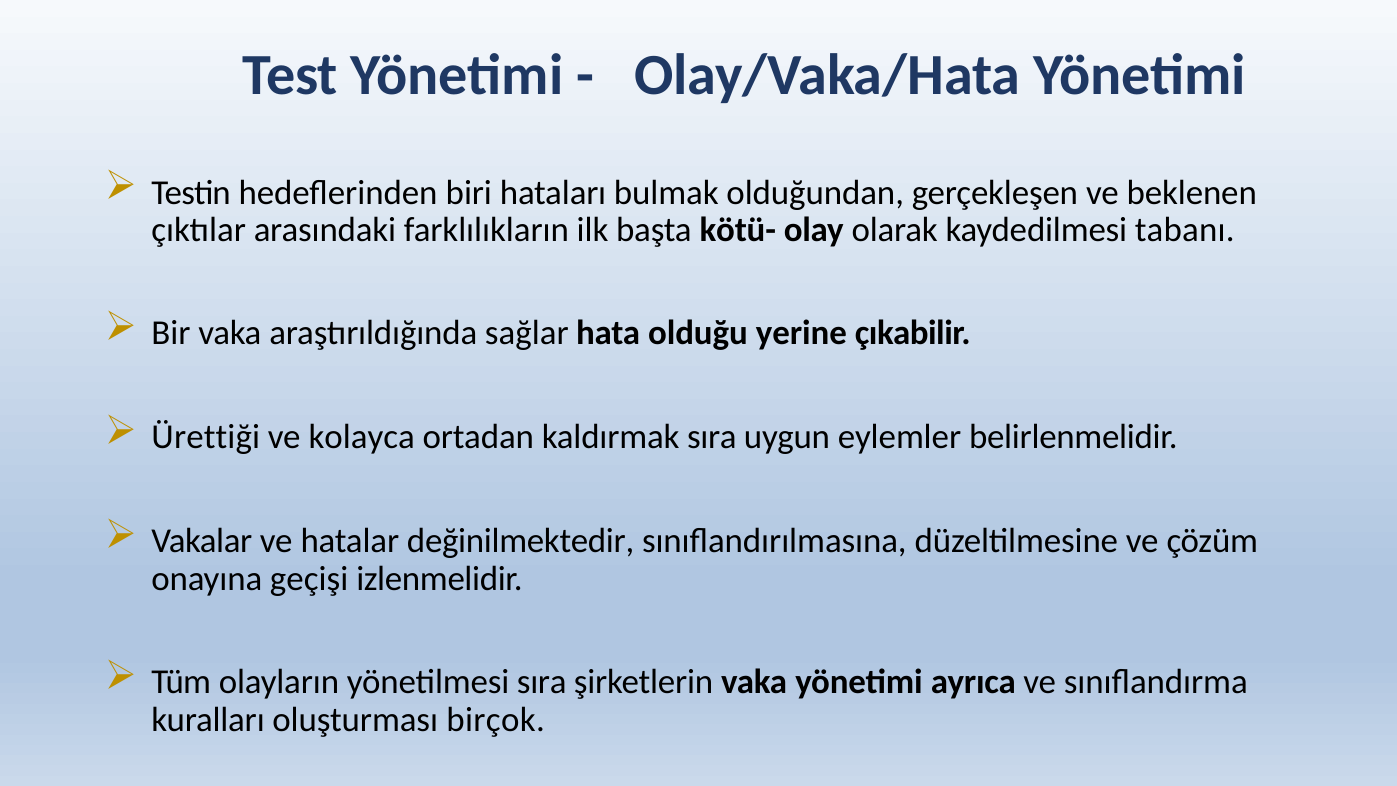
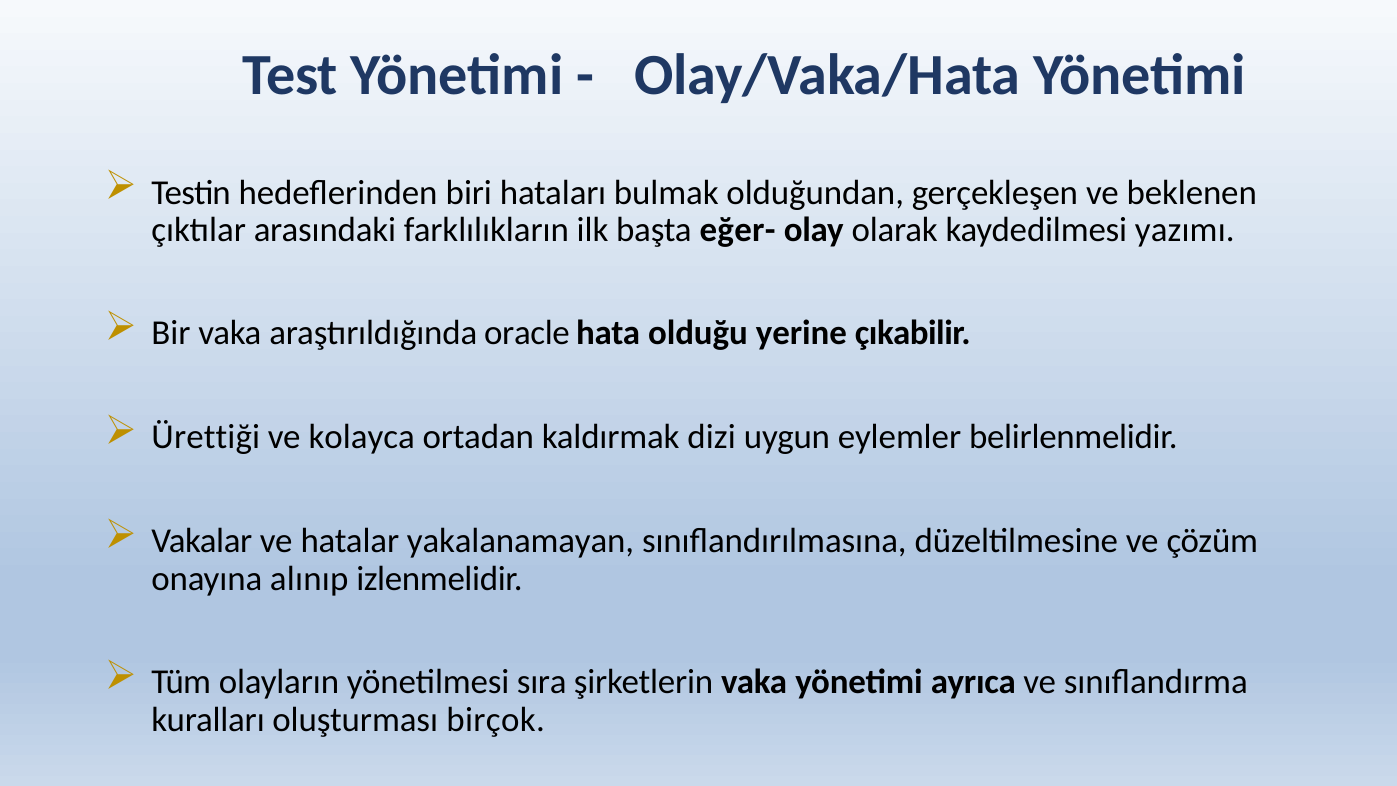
kötü-: kötü- -> eğer- (738, 230)
tabanı: tabanı -> yazımı (1185, 230)
sağlar: sağlar -> oracle (527, 333)
kaldırmak sıra: sıra -> dizi (712, 437)
değinilmektedir: değinilmektedir -> yakalanamayan (521, 541)
geçişi: geçişi -> alınıp (309, 578)
